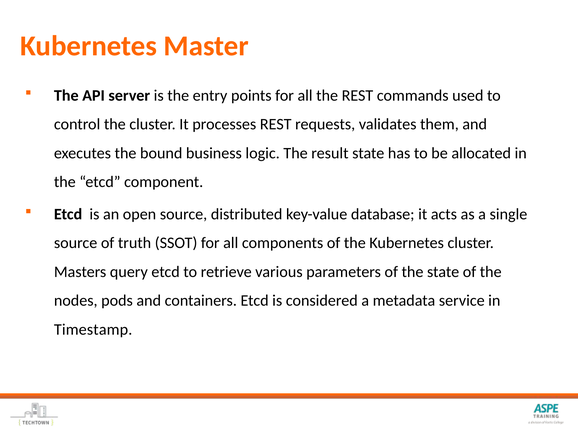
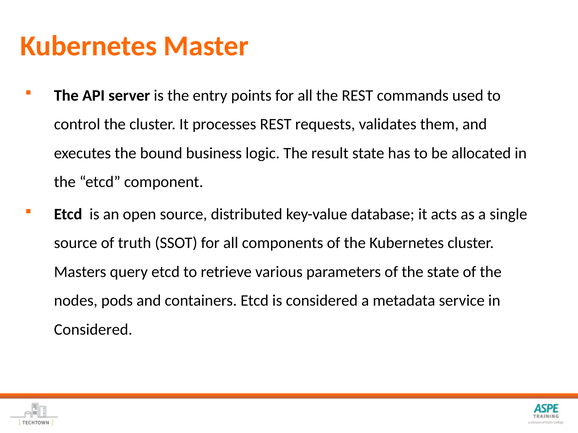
Timestamp: Timestamp -> Considered (93, 330)
